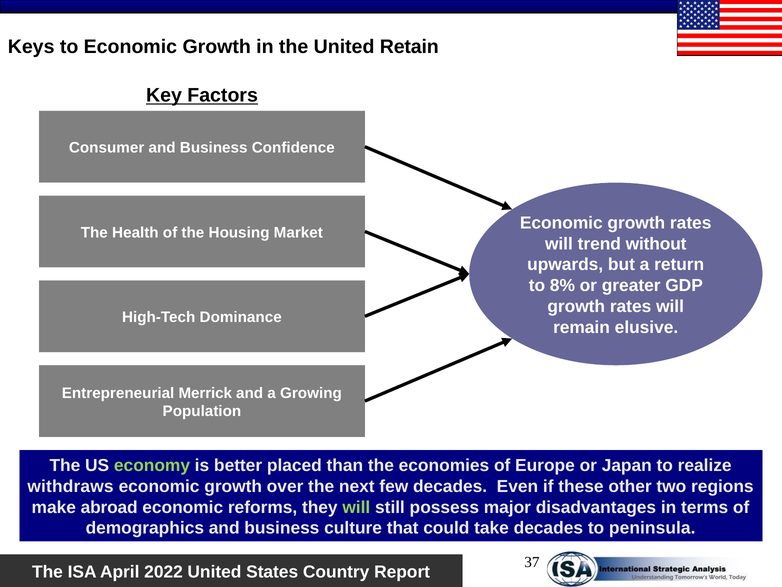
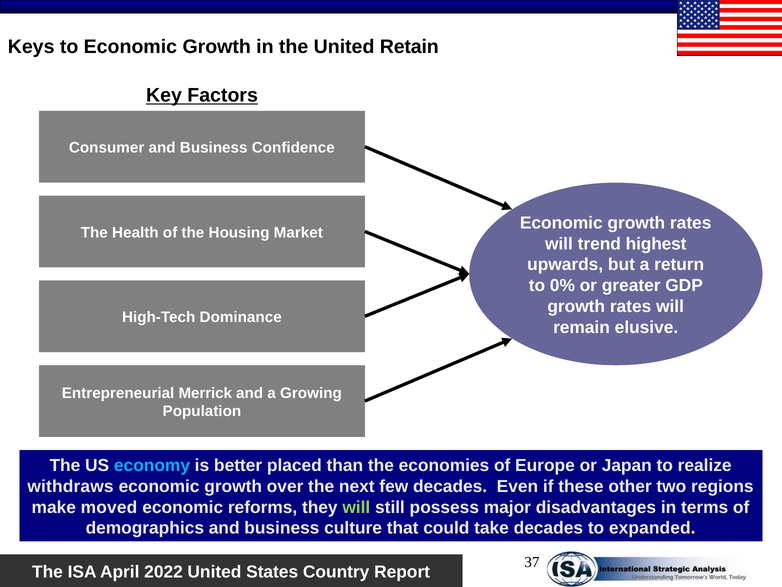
without: without -> highest (656, 244)
8%: 8% -> 0% (562, 285)
economy colour: light green -> light blue (152, 465)
abroad: abroad -> moved (109, 507)
peninsula: peninsula -> expanded (652, 528)
